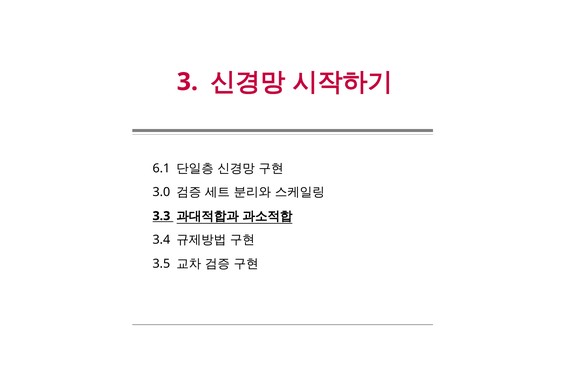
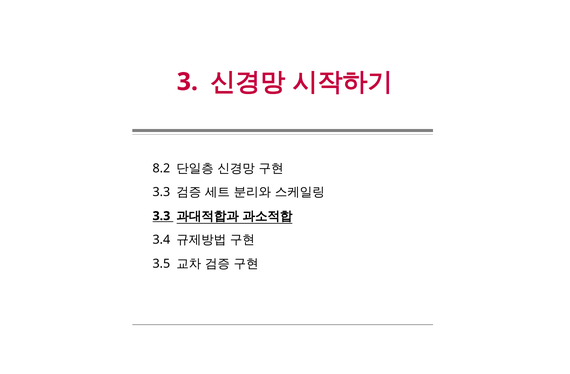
6.1: 6.1 -> 8.2 (161, 168)
3.0: 3.0 -> 3.3 (161, 192)
